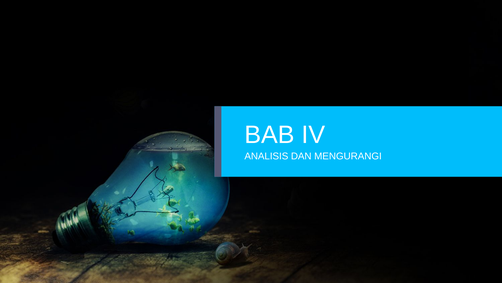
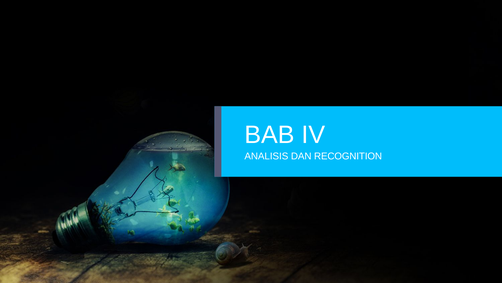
MENGURANGI: MENGURANGI -> RECOGNITION (348, 156)
